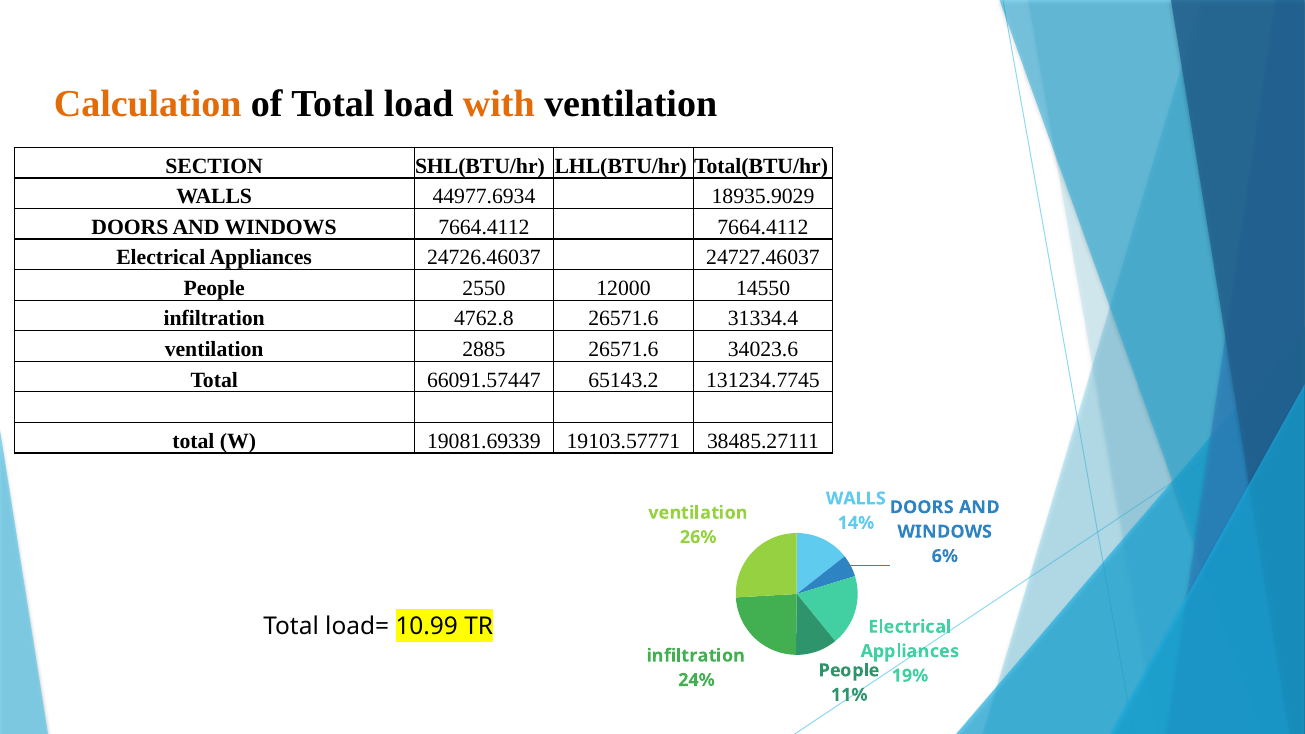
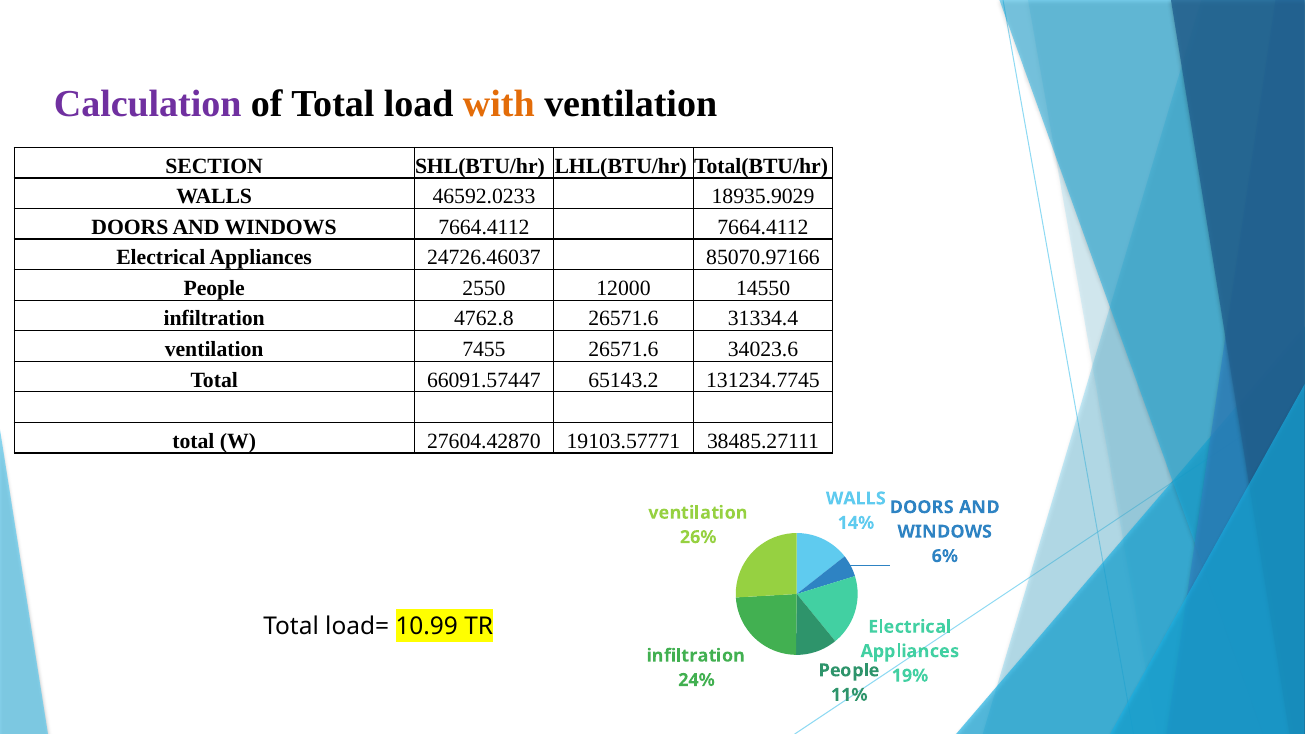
Calculation colour: orange -> purple (148, 104)
44977.6934: 44977.6934 -> 46592.0233 (484, 197)
24727.46037: 24727.46037 -> 85070.97166 (763, 258)
2885: 2885 -> 7455 (484, 349)
19081.69339: 19081.69339 -> 27604.42870 (484, 441)
